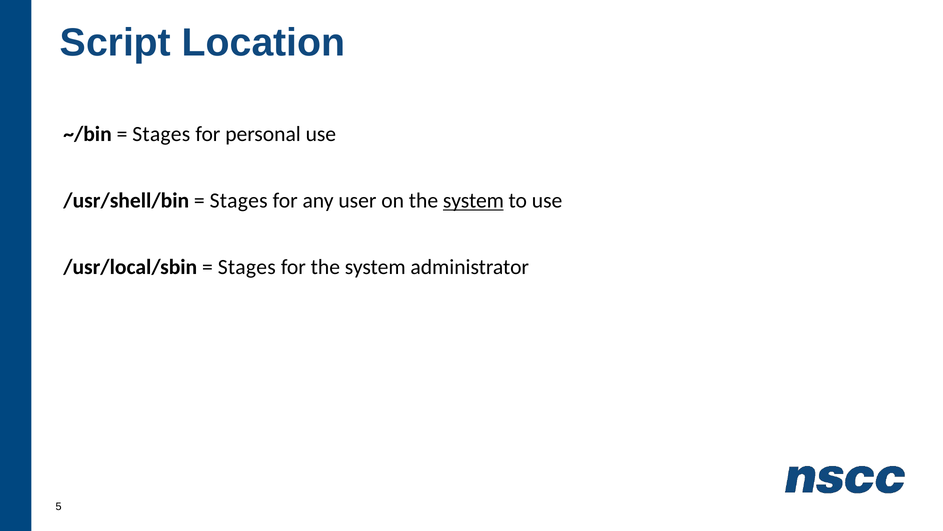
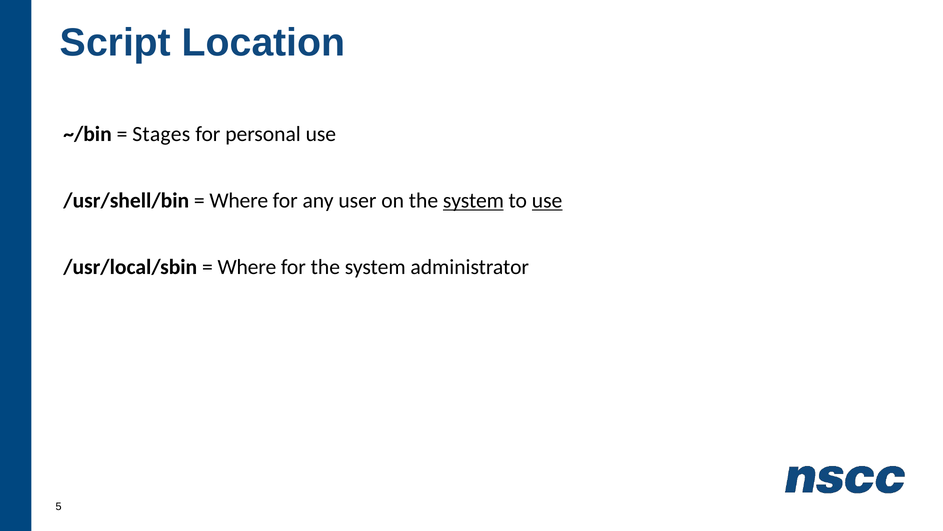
Stages: Stages -> Where (239, 200)
use underline: none -> present (547, 200)
Stages: Stages -> Where (247, 267)
